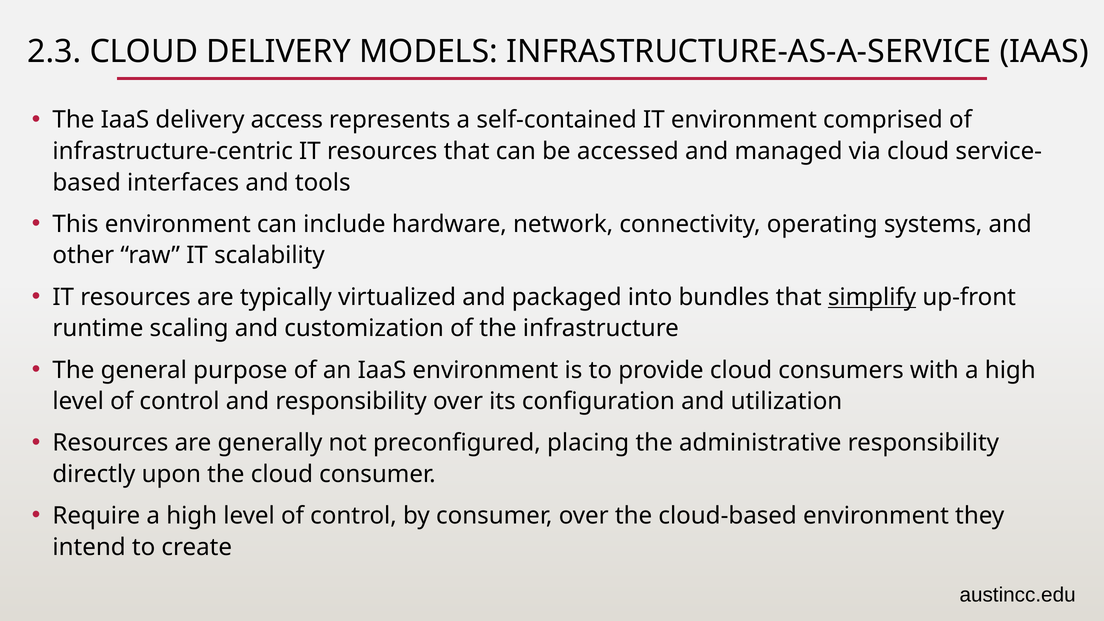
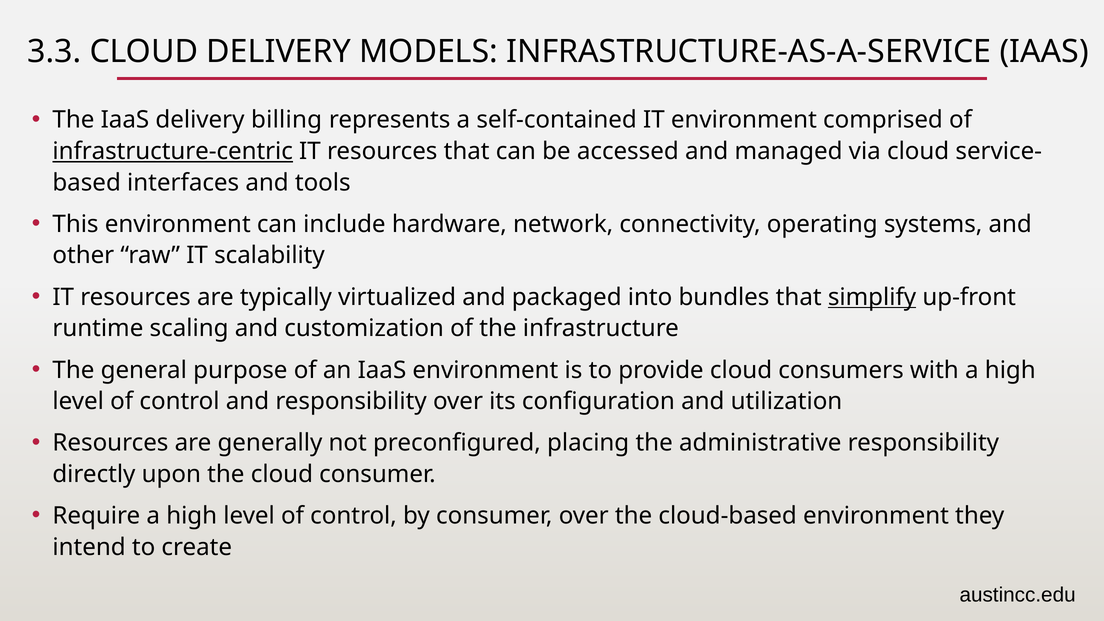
2.3: 2.3 -> 3.3 (54, 52)
access: access -> billing (287, 120)
infrastructure-centric underline: none -> present (173, 151)
